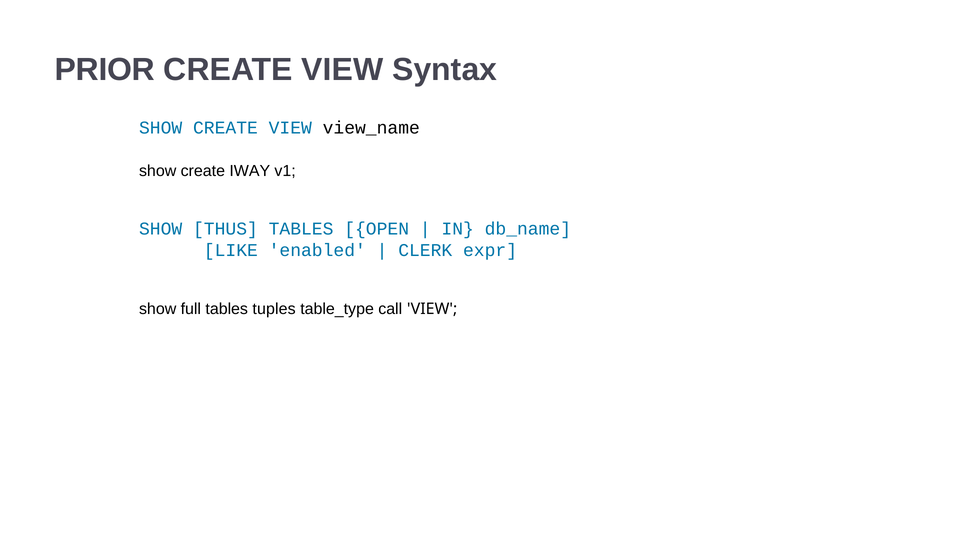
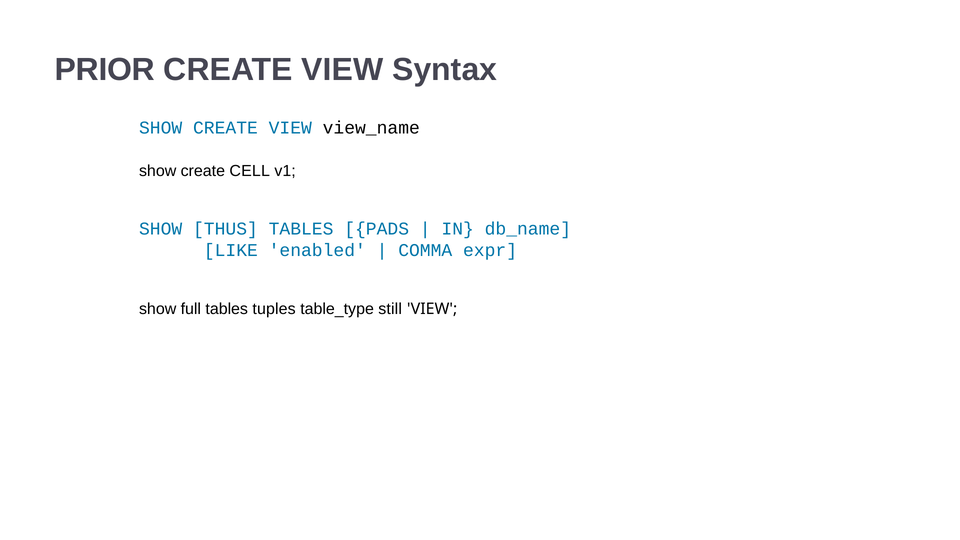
IWAY: IWAY -> CELL (250, 171)
OPEN: OPEN -> PADS (377, 229)
CLERK: CLERK -> COMMA (425, 250)
call: call -> still (390, 309)
